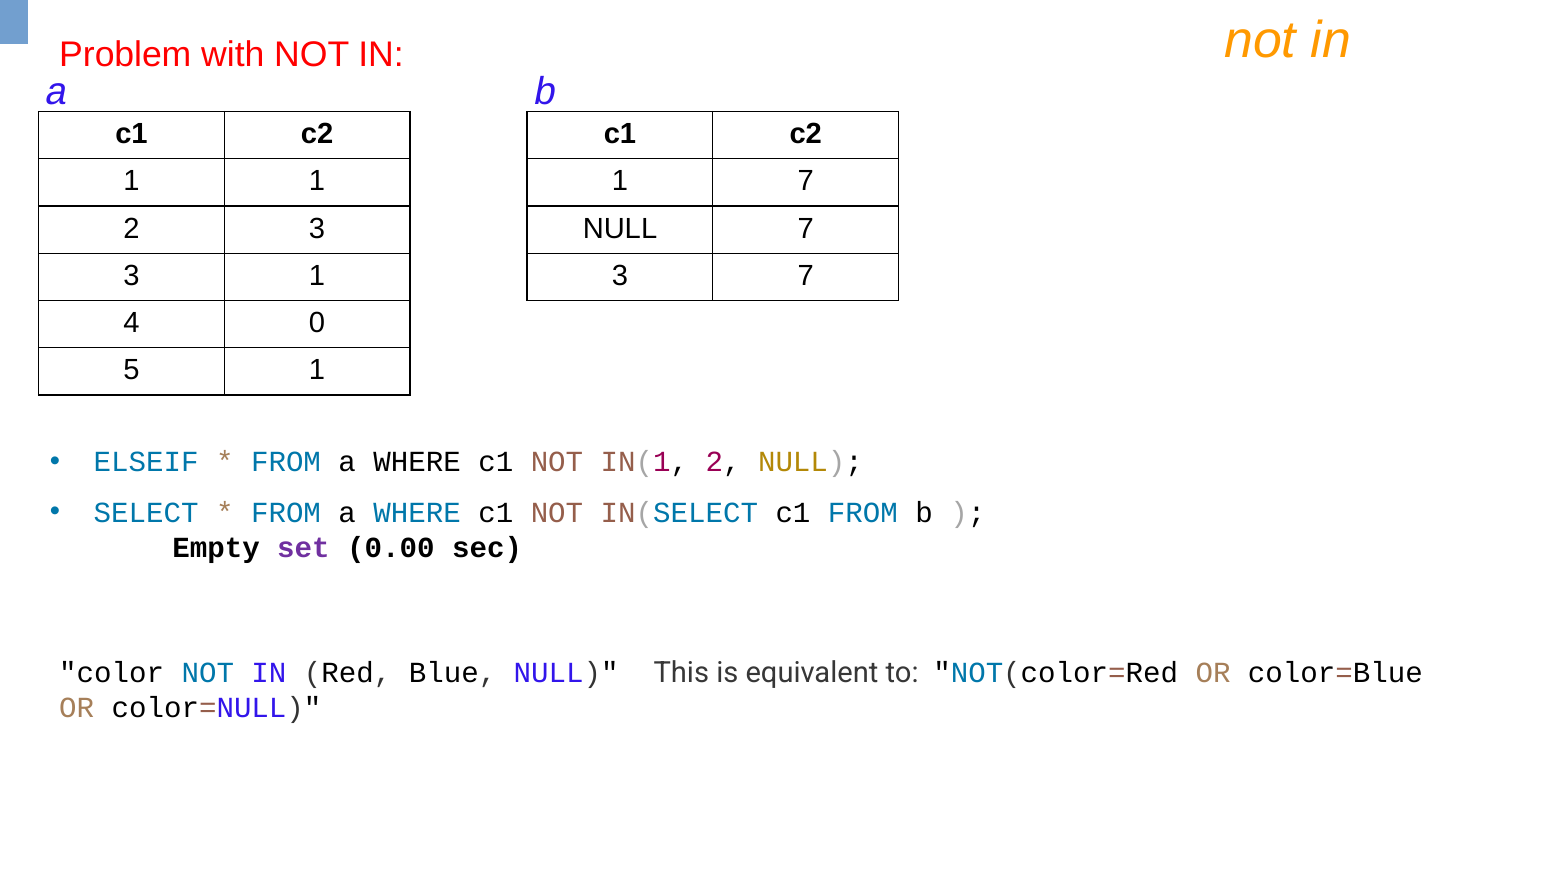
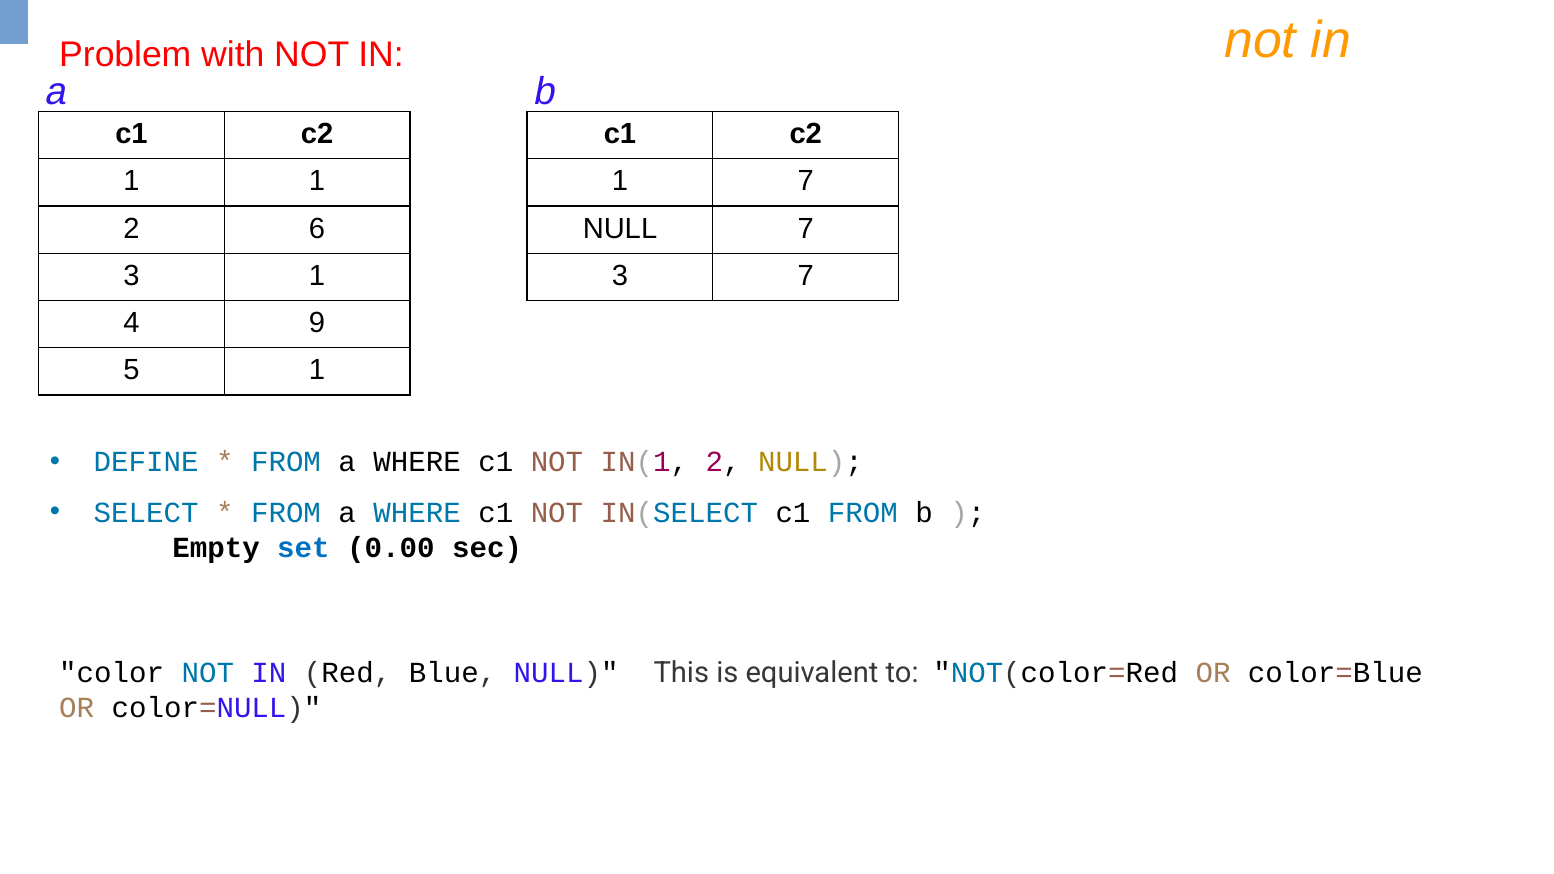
2 3: 3 -> 6 (317, 229)
0: 0 -> 9 (317, 323)
ELSEIF: ELSEIF -> DEFINE (146, 462)
set colour: purple -> blue (303, 548)
